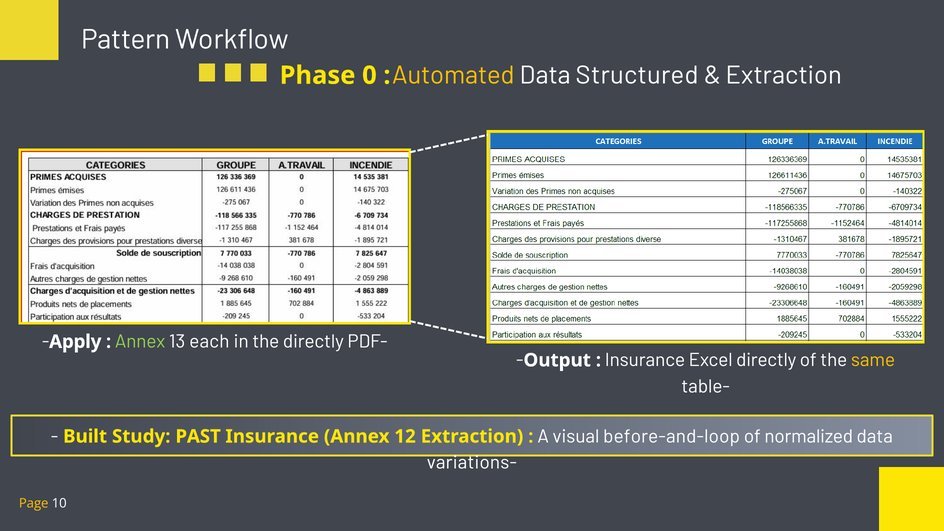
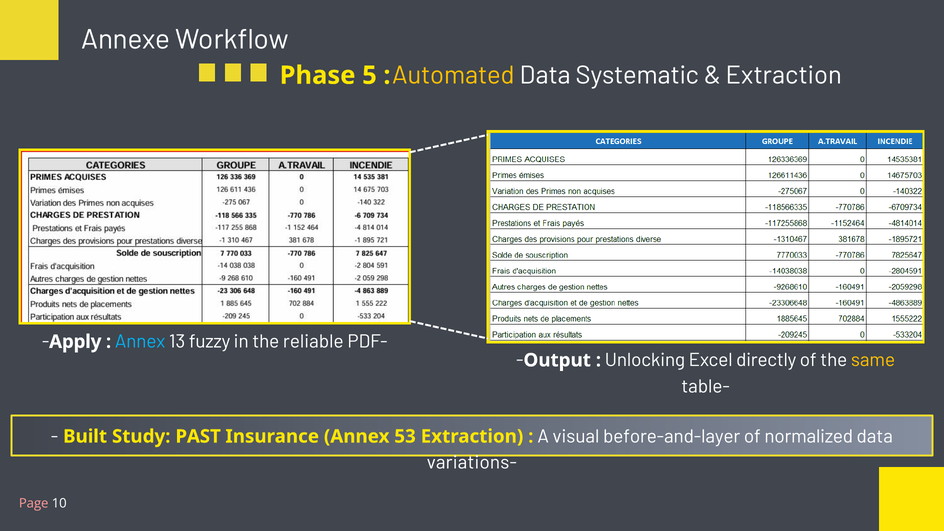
Pattern: Pattern -> Annexe (126, 40)
Structured: Structured -> Systematic (638, 75)
0: 0 -> 5 (369, 75)
Annex colour: light green -> light blue (140, 342)
each: each -> fuzzy (210, 342)
the directly: directly -> reliable (313, 342)
Insurance: Insurance -> Unlocking (645, 360)
12: 12 -> 53 (405, 436)
before-and-loop: before-and-loop -> before-and-layer (672, 436)
Page colour: yellow -> pink (34, 503)
